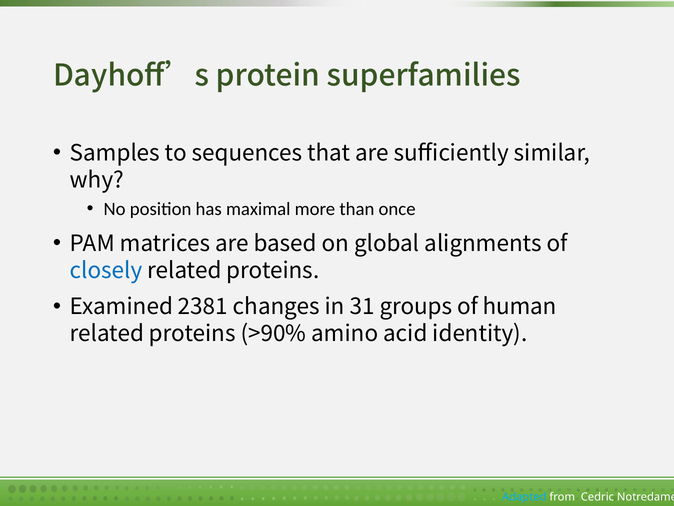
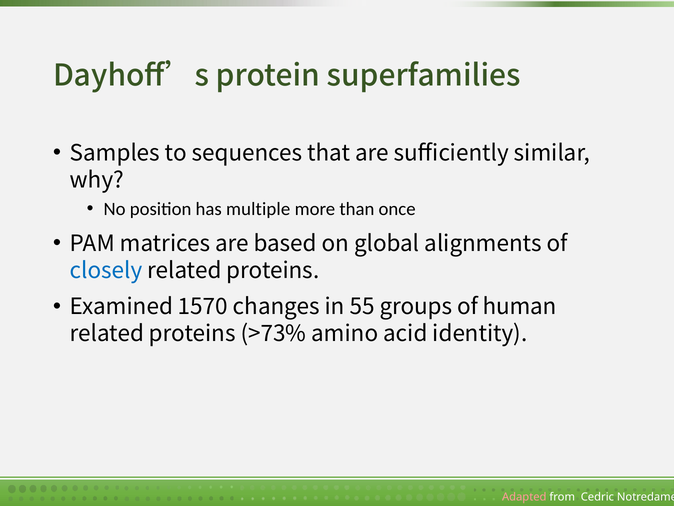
maximal: maximal -> multiple (258, 209)
2381: 2381 -> 1570 (203, 307)
31: 31 -> 55 (362, 307)
>90%: >90% -> >73% (273, 334)
Adapted colour: light blue -> pink (524, 497)
